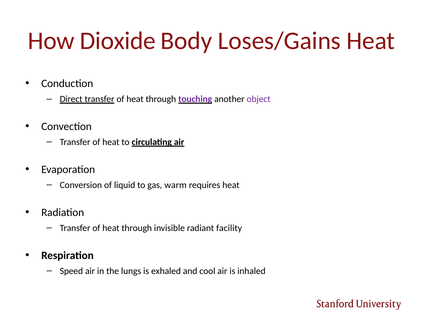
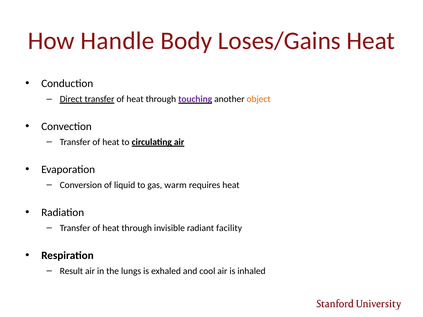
Dioxide: Dioxide -> Handle (117, 41)
object colour: purple -> orange (259, 99)
Speed: Speed -> Result (71, 271)
